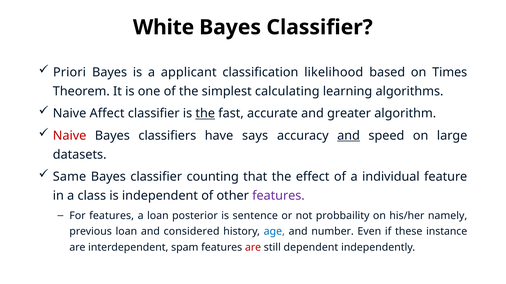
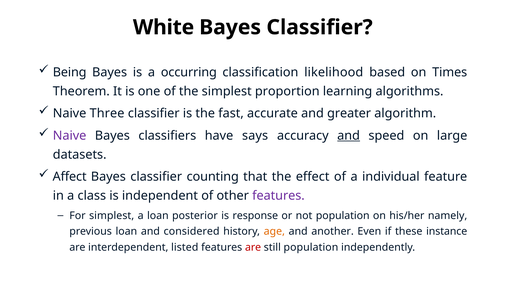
Priori: Priori -> Being (70, 73)
applicant: applicant -> occurring (189, 73)
calculating: calculating -> proportion (287, 92)
Affect: Affect -> Three (107, 114)
the underline: present -> none (205, 114)
Naive colour: red -> purple (70, 136)
Same: Same -> Affect (70, 177)
For features: features -> simplest (112, 216)
sentence: sentence -> response (255, 216)
not probbaility: probbaility -> population (343, 216)
age colour: blue -> orange (274, 232)
number: number -> another (333, 232)
spam: spam -> listed (185, 248)
still dependent: dependent -> population (311, 248)
